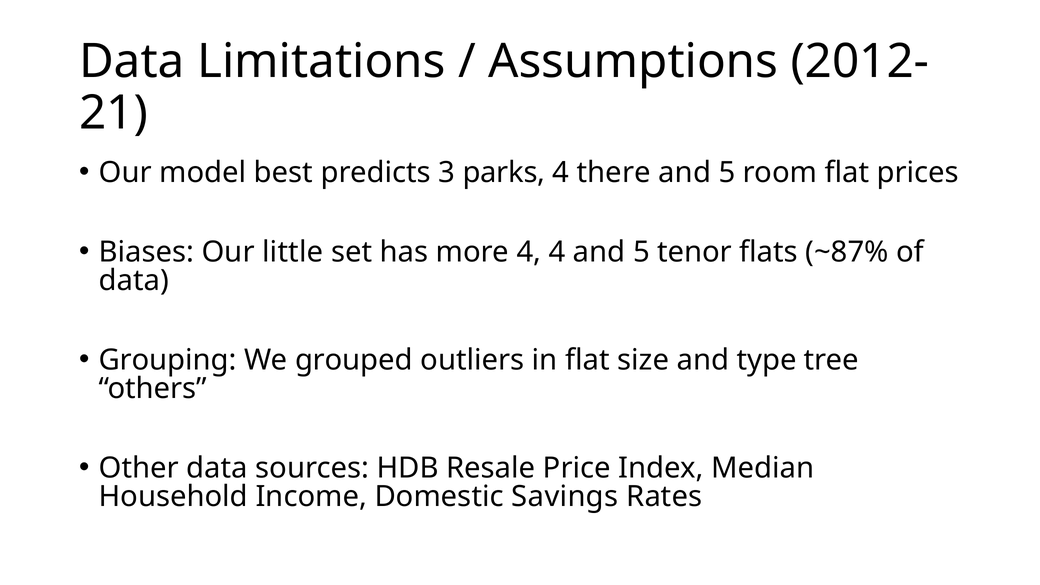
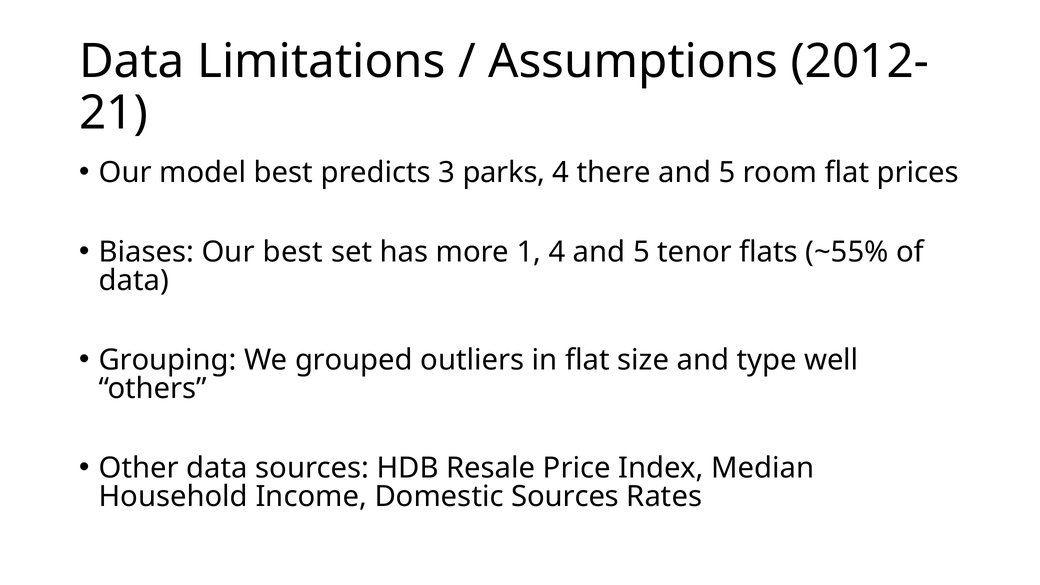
Our little: little -> best (293, 252)
more 4: 4 -> 1 (529, 252)
~87%: ~87% -> ~55% (847, 252)
tree: tree -> well (831, 360)
Domestic Savings: Savings -> Sources (565, 497)
